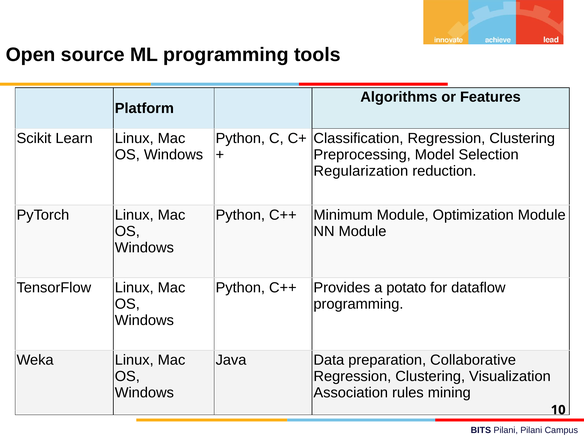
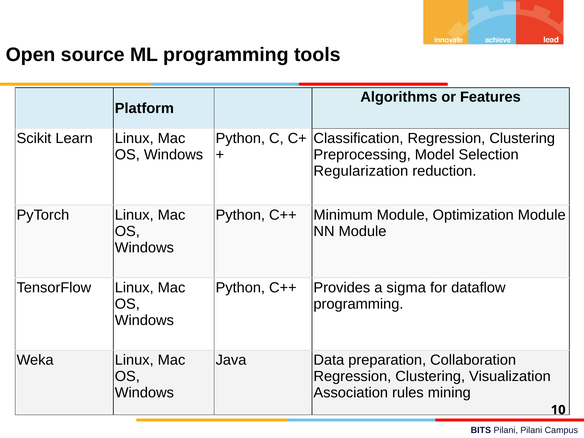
potato: potato -> sigma (406, 288)
Collaborative: Collaborative -> Collaboration (473, 360)
